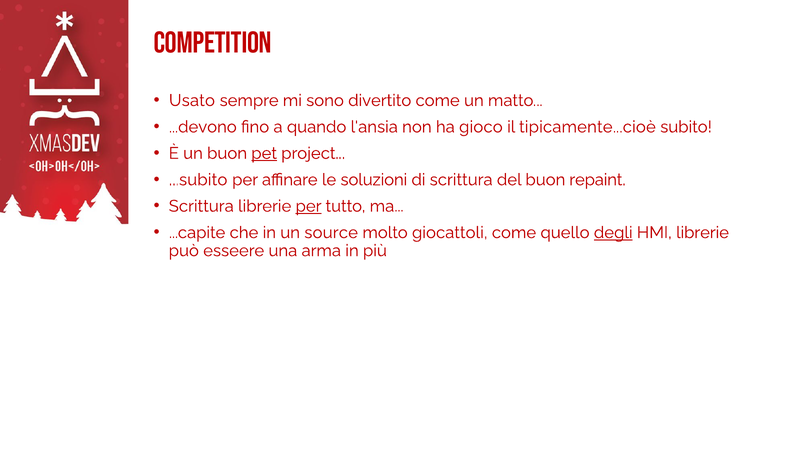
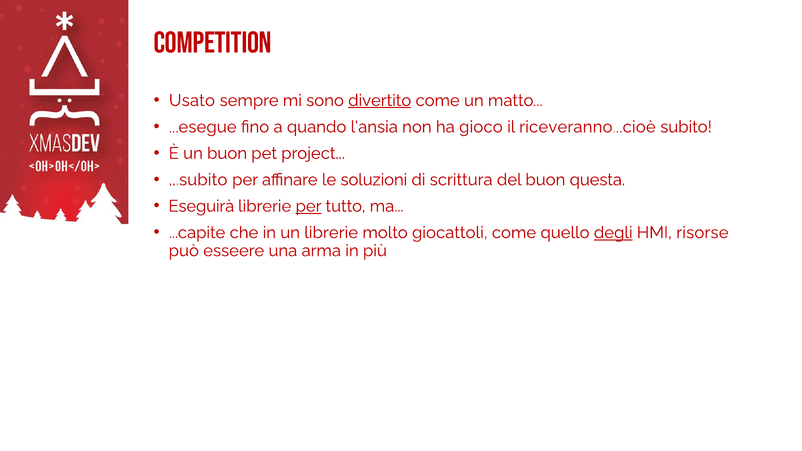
divertito underline: none -> present (380, 101)
...devono: ...devono -> ...esegue (203, 127)
tipicamente...cioè: tipicamente...cioè -> riceveranno...cioè (587, 127)
pet underline: present -> none (264, 153)
repaint: repaint -> questa (597, 180)
Scrittura: Scrittura -> Eseguirà (201, 206)
un source: source -> librerie (331, 233)
HMI librerie: librerie -> risorse (702, 233)
